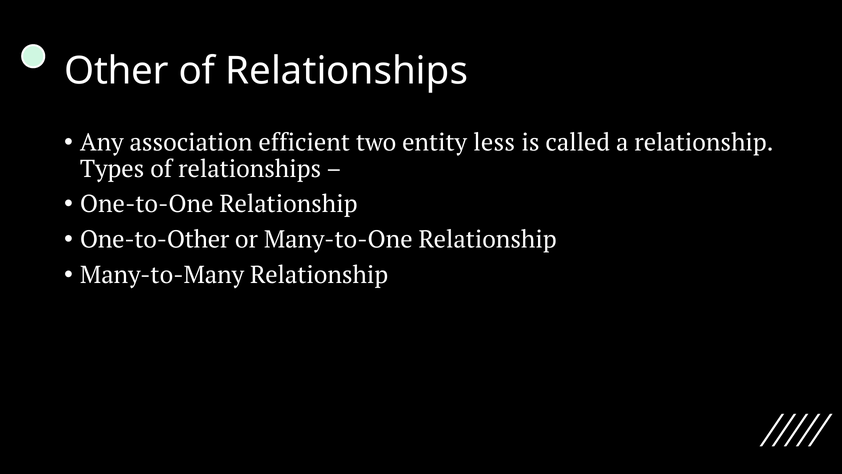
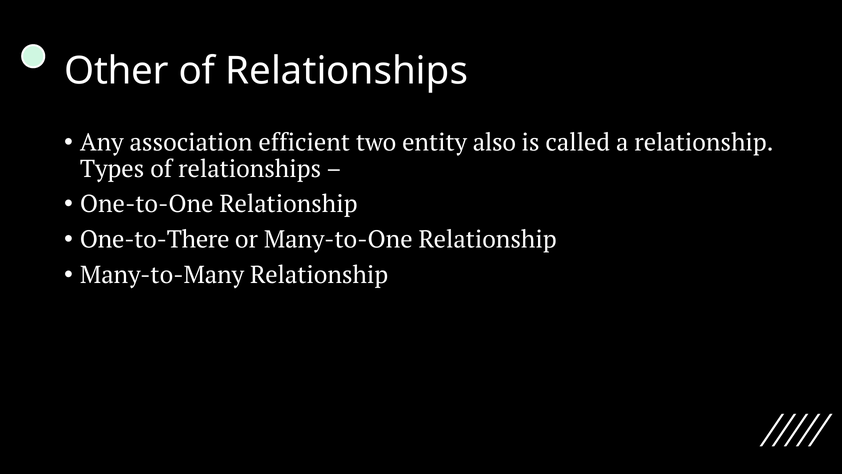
less: less -> also (494, 142)
One-to-Other: One-to-Other -> One-to-There (155, 239)
